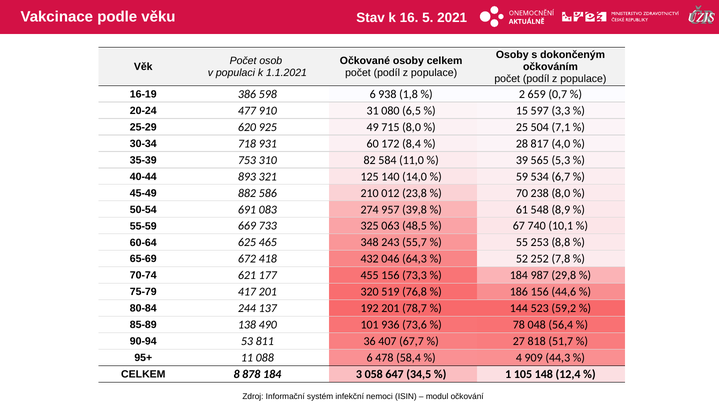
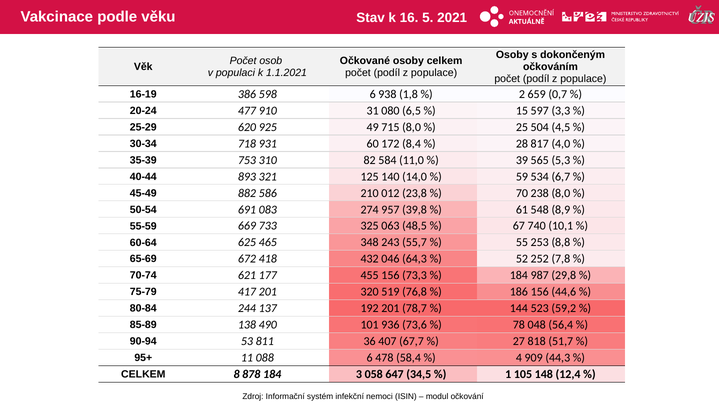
7,1: 7,1 -> 4,5 (561, 127)
